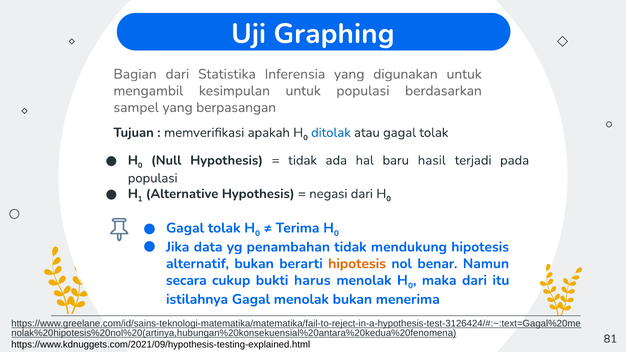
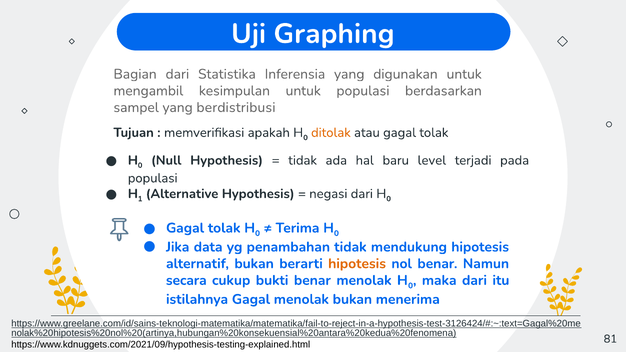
berpasangan: berpasangan -> berdistribusi (236, 107)
ditolak colour: blue -> orange (331, 133)
hasil: hasil -> level (432, 160)
bukti harus: harus -> benar (312, 280)
